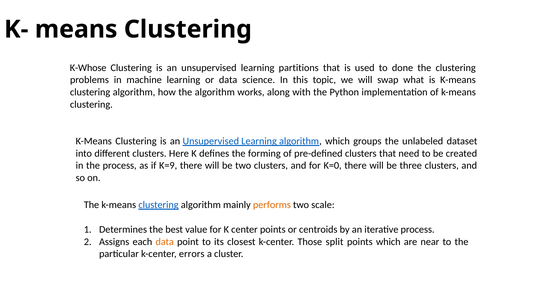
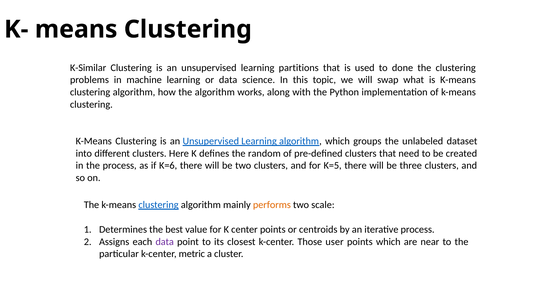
K-Whose: K-Whose -> K-Similar (88, 68)
forming: forming -> random (264, 153)
K=9: K=9 -> K=6 (168, 166)
K=0: K=0 -> K=5 (333, 166)
data colour: orange -> purple (165, 242)
split: split -> user (335, 242)
errors: errors -> metric (192, 254)
